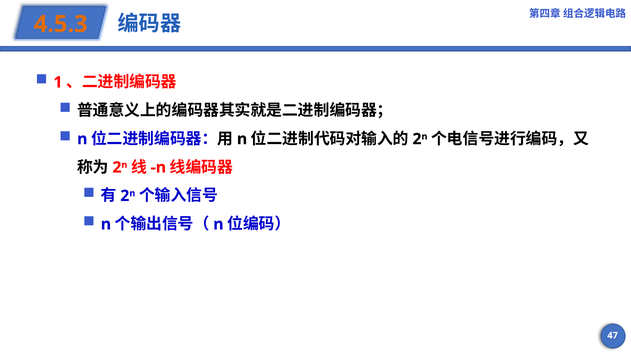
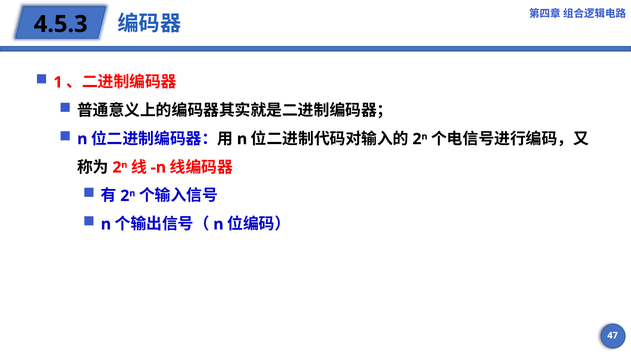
4.5.3 colour: orange -> black (61, 24)
